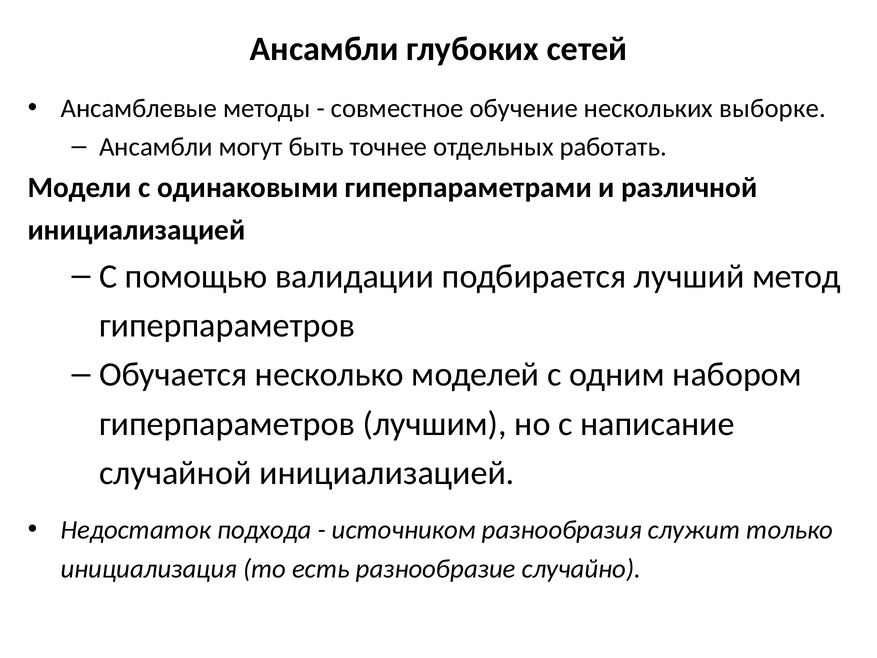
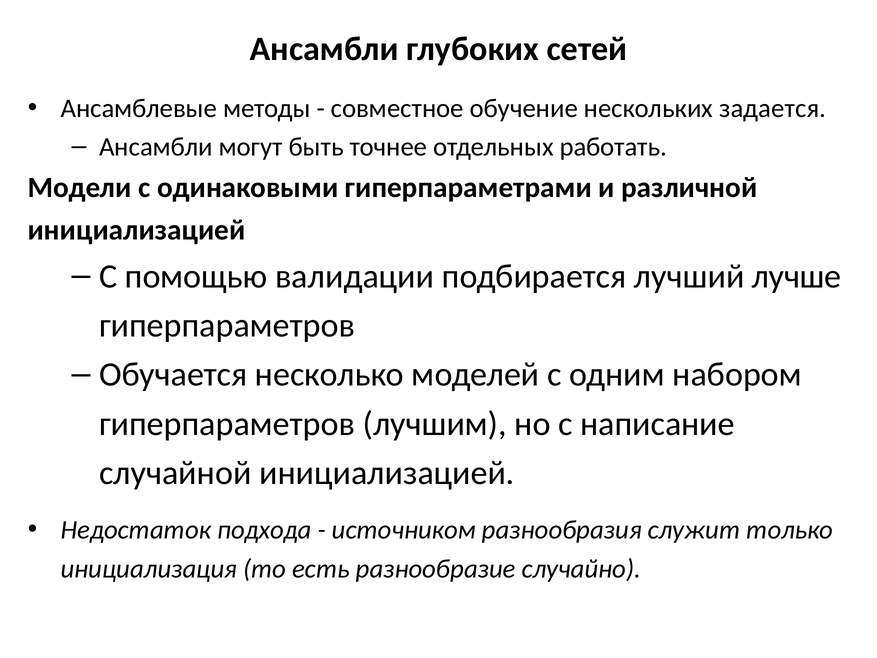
выборке: выборке -> задается (773, 108)
метод: метод -> лучше (796, 276)
